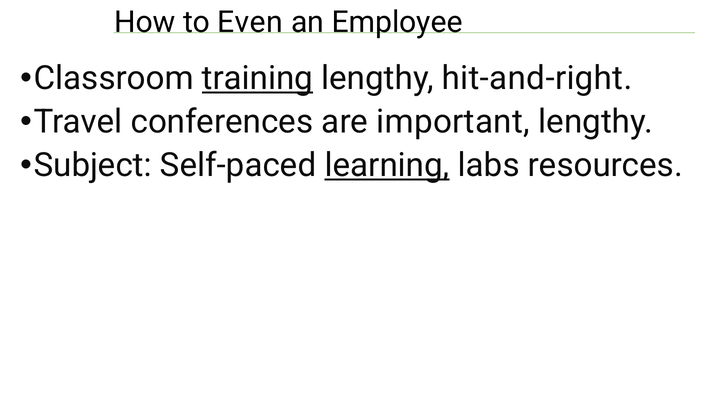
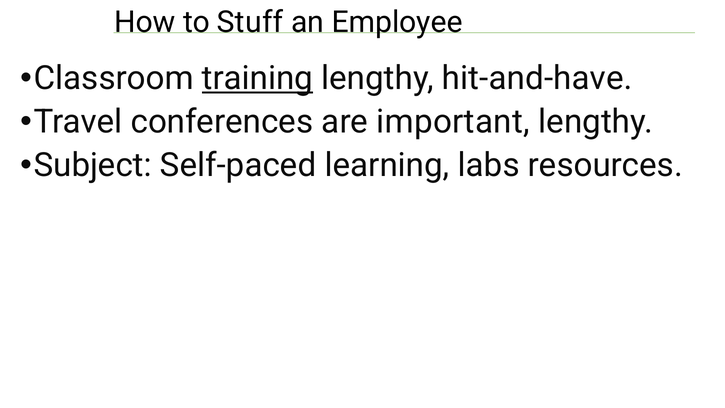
Even: Even -> Stuff (250, 22)
hit-and-right: hit-and-right -> hit-and-have (537, 78)
learning underline: present -> none (387, 165)
